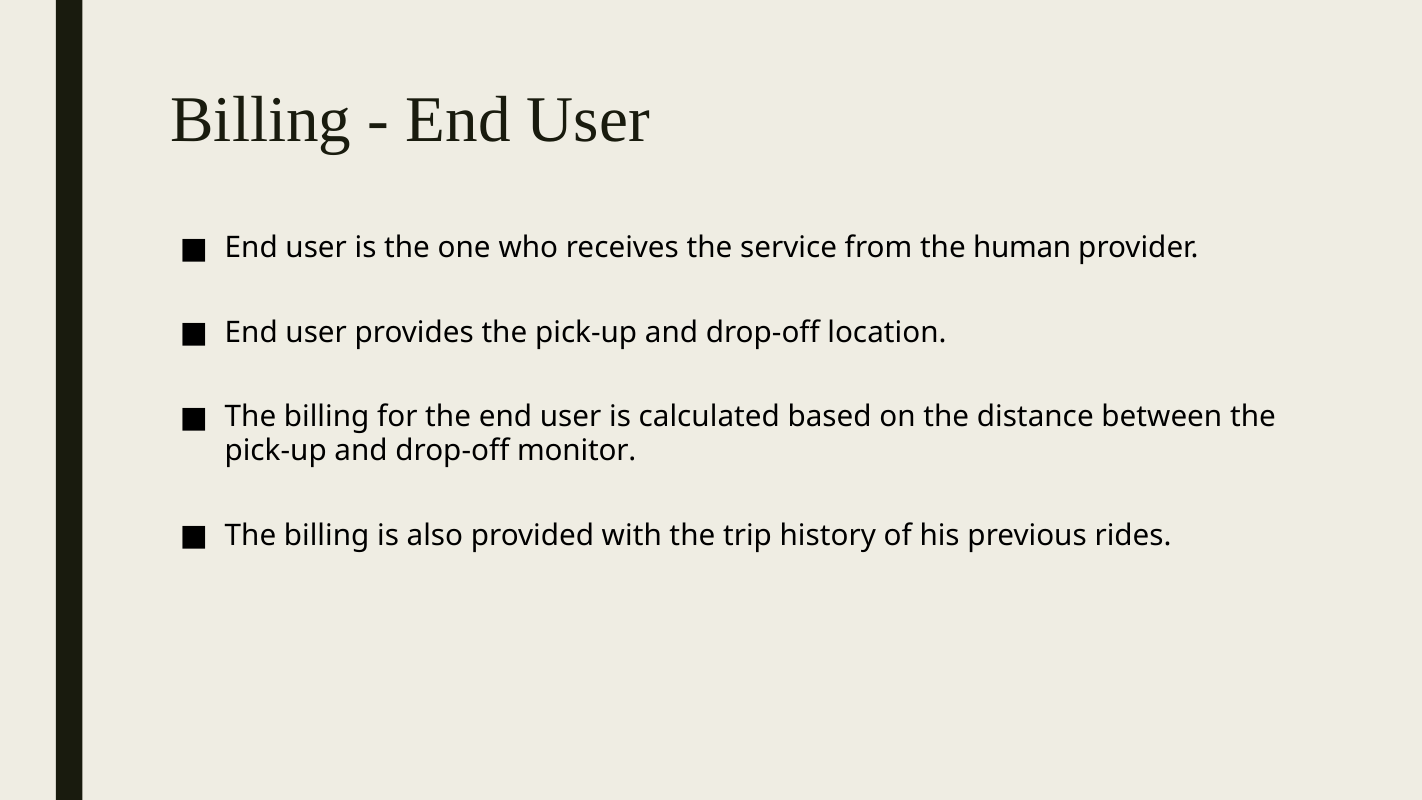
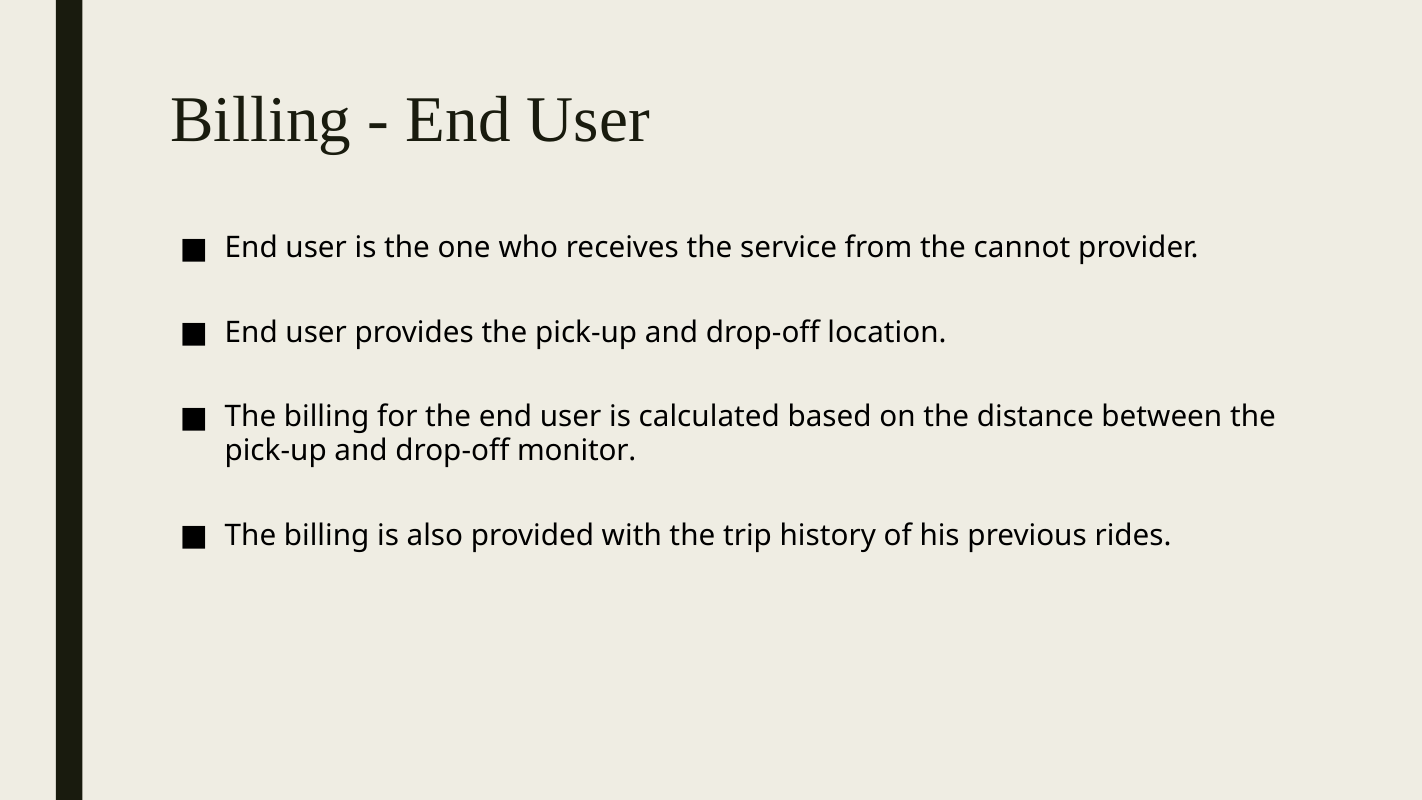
human: human -> cannot (1022, 248)
